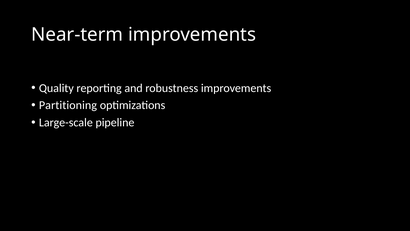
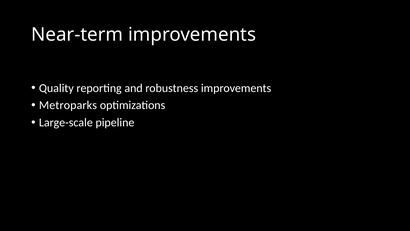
Partitioning: Partitioning -> Metroparks (68, 105)
